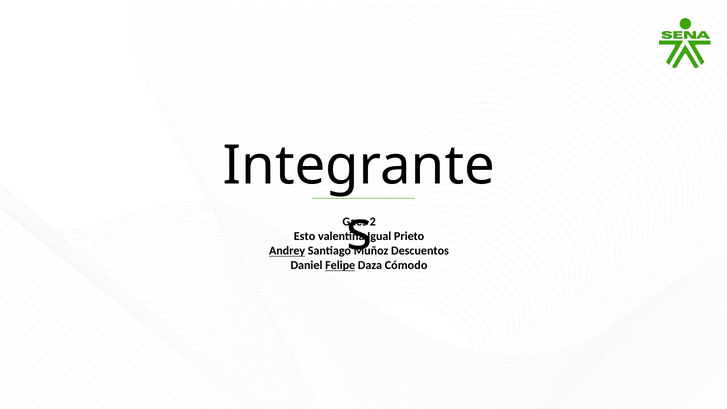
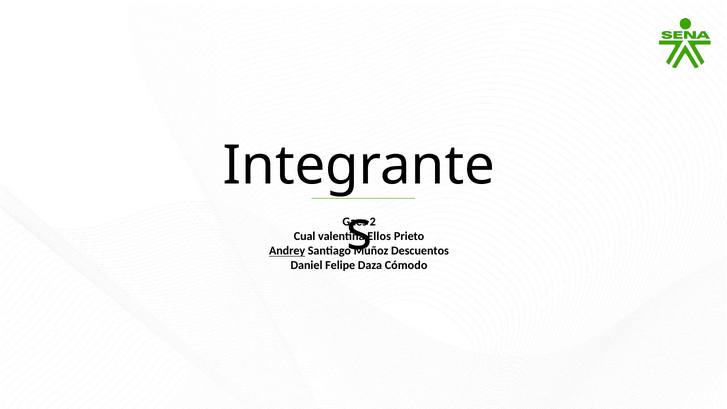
Esto: Esto -> Cual (305, 236)
Igual: Igual -> Ellos (379, 236)
Felipe underline: present -> none (340, 265)
